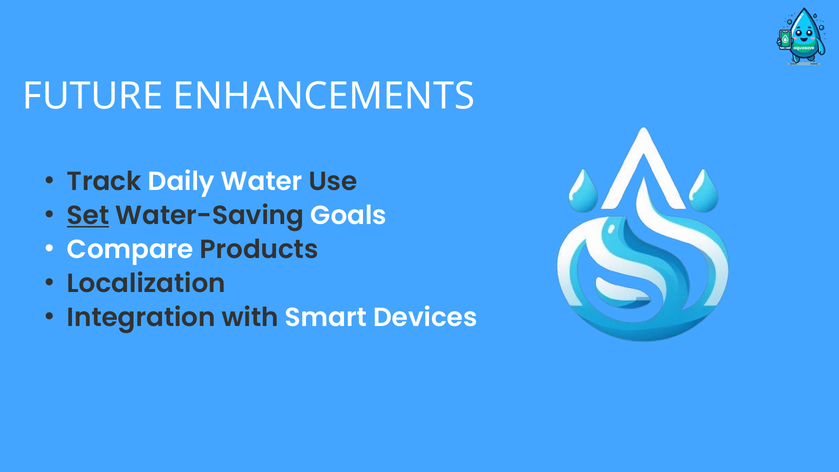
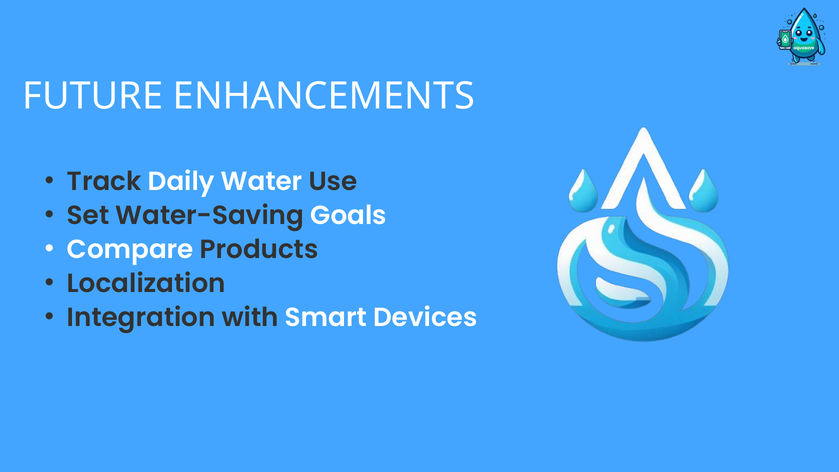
Set underline: present -> none (88, 215)
